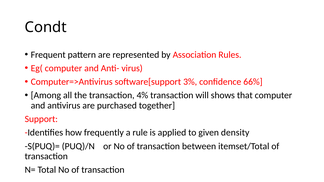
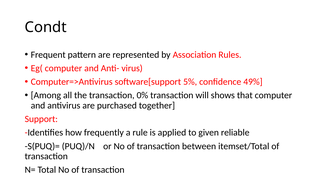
3%: 3% -> 5% (190, 82)
66%: 66% -> 49% (253, 82)
4%: 4% -> 0% (142, 95)
density: density -> reliable (235, 133)
